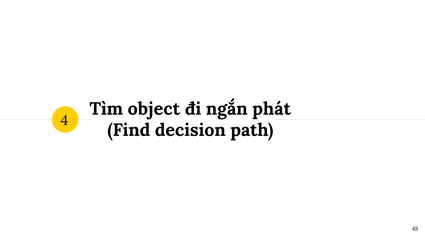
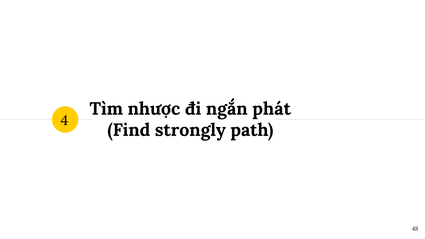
object: object -> nhược (154, 109)
decision: decision -> strongly (190, 130)
